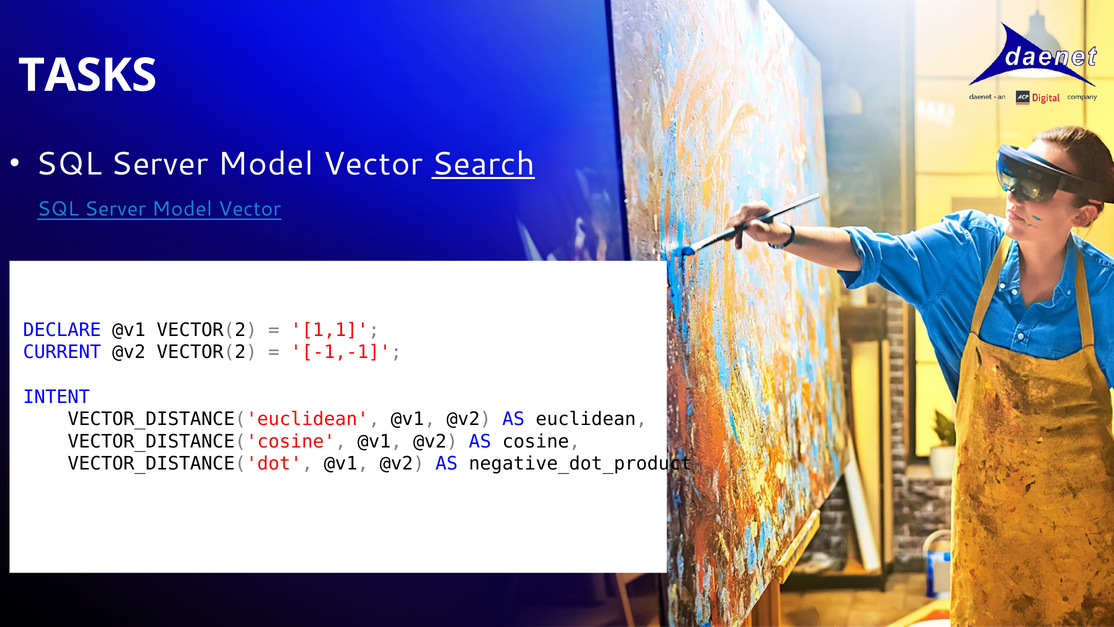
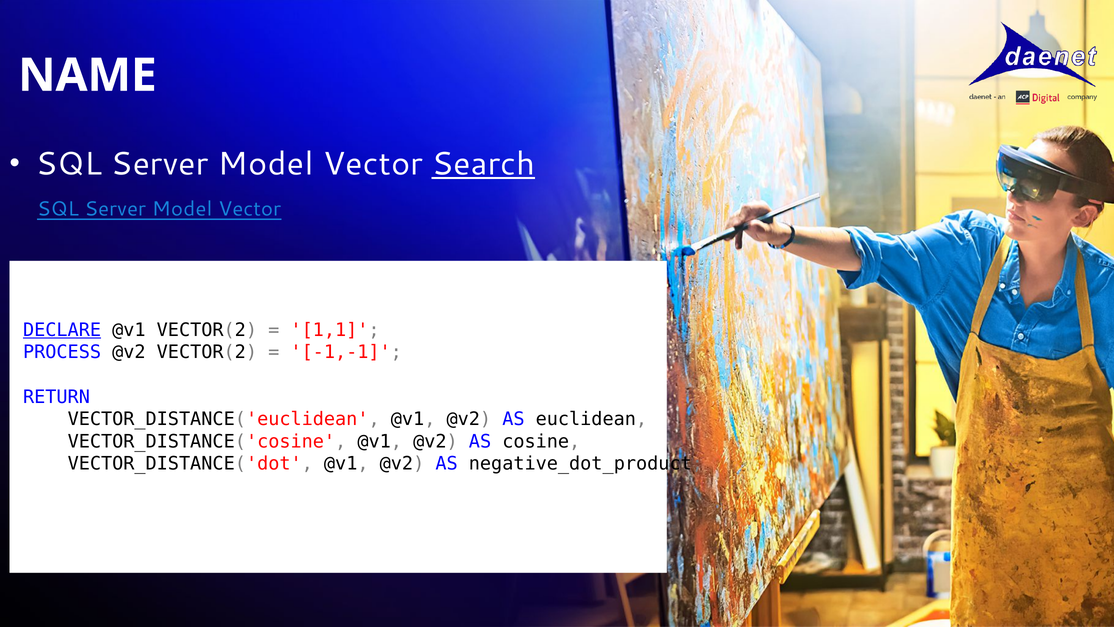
TASKS: TASKS -> NAME (87, 75)
DECLARE underline: none -> present (62, 330)
CURRENT: CURRENT -> PROCESS (62, 352)
INTENT: INTENT -> RETURN (56, 397)
